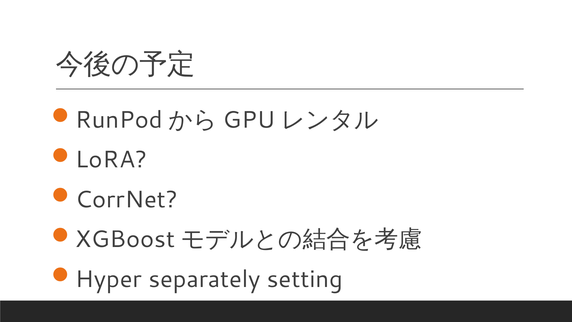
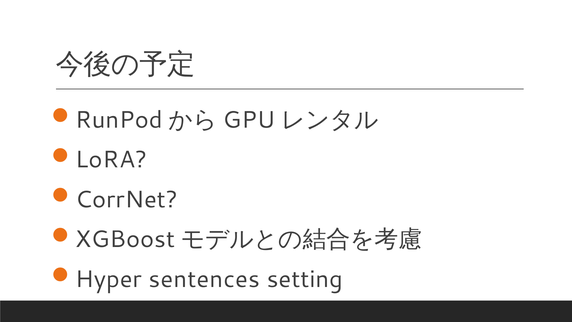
separately: separately -> sentences (204, 279)
